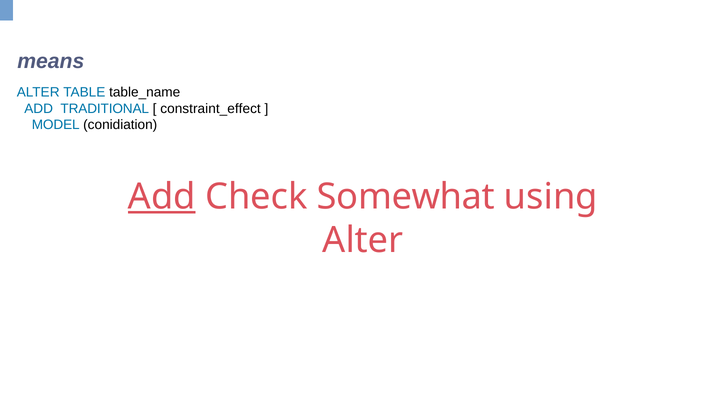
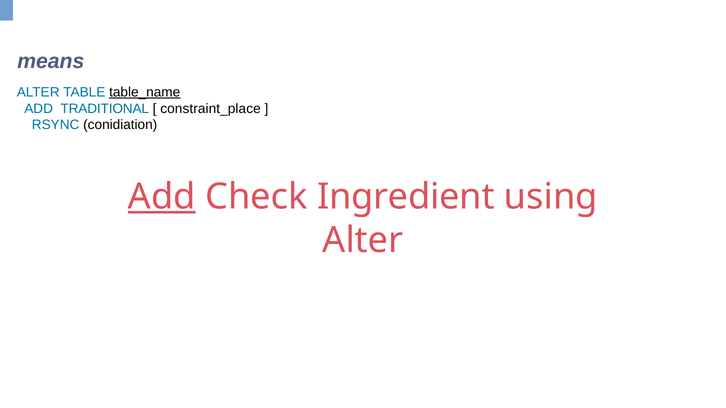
table_name underline: none -> present (145, 92)
constraint_effect: constraint_effect -> constraint_place (211, 109)
MODEL: MODEL -> RSYNC (56, 125)
Somewhat: Somewhat -> Ingredient (406, 197)
